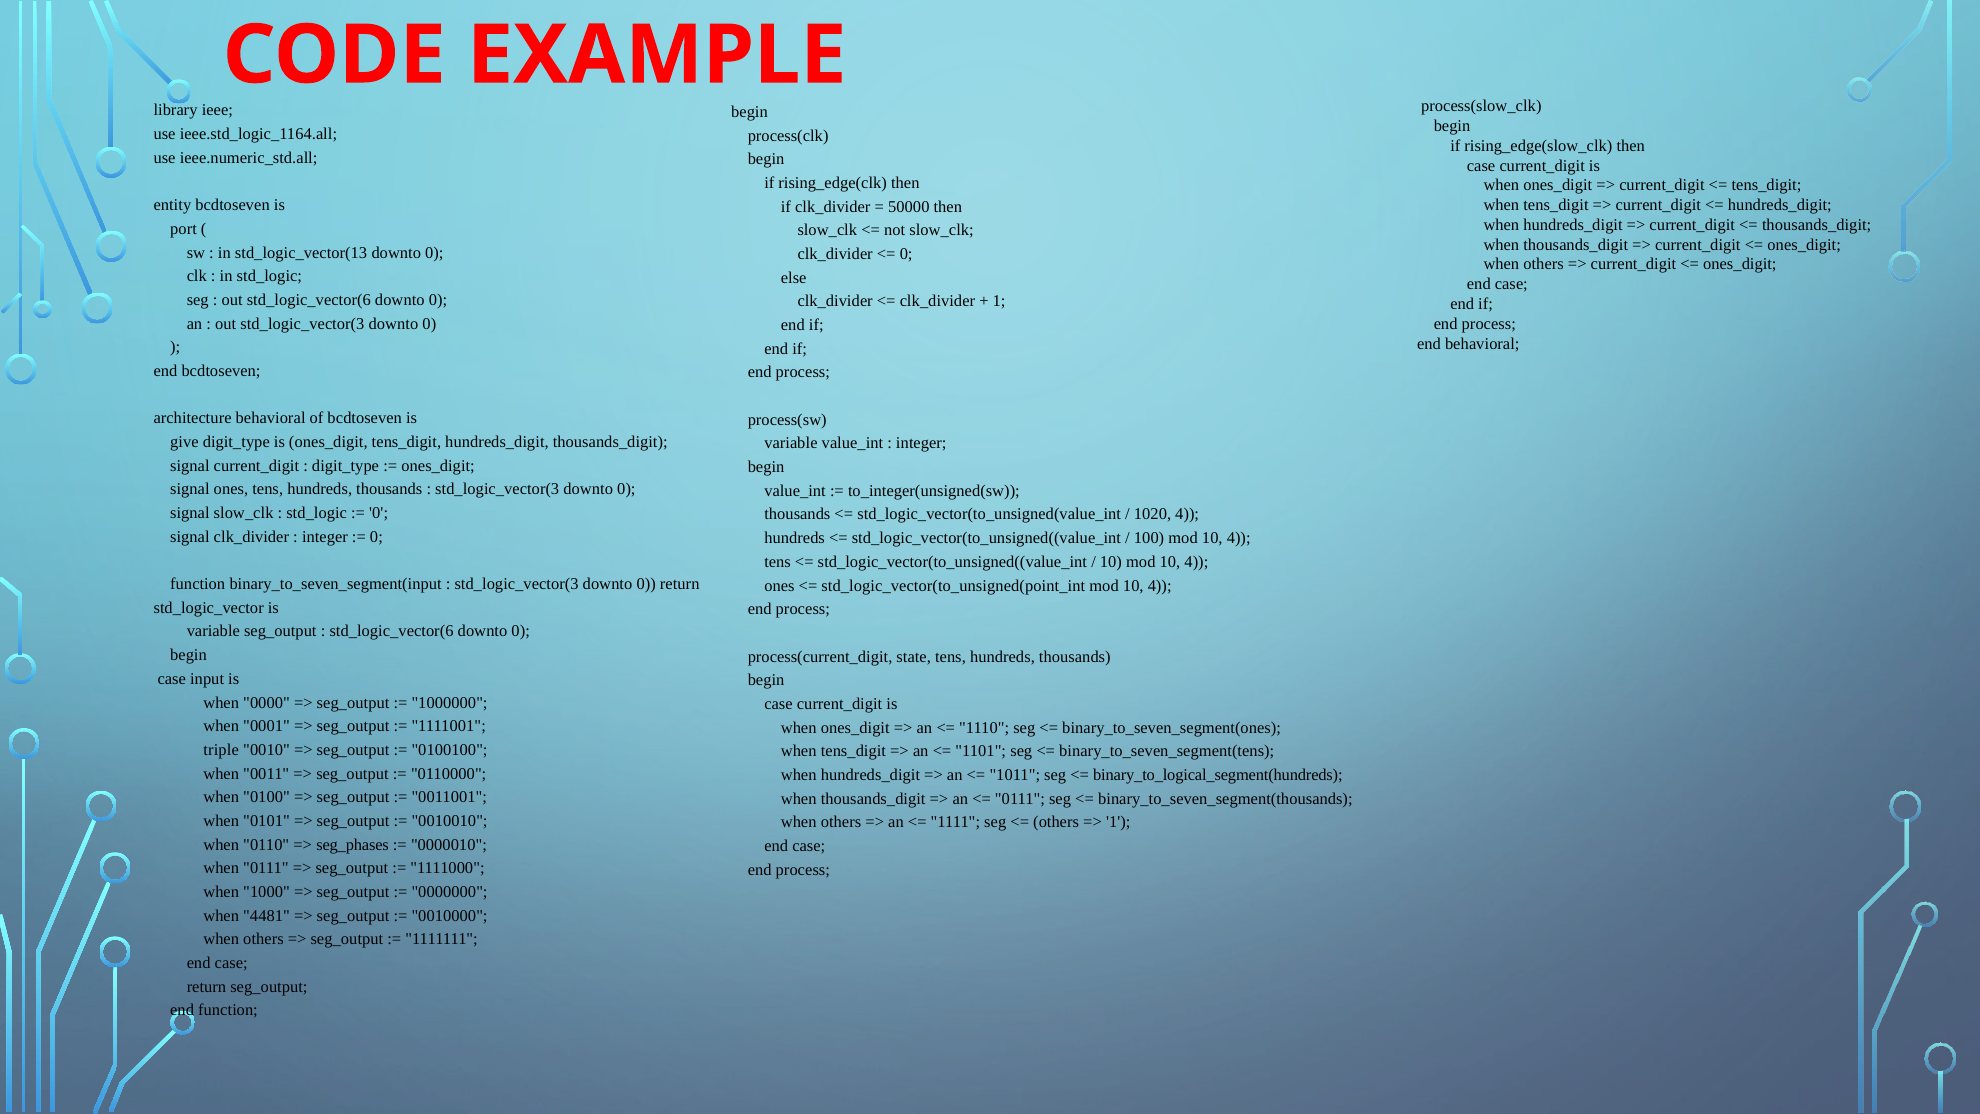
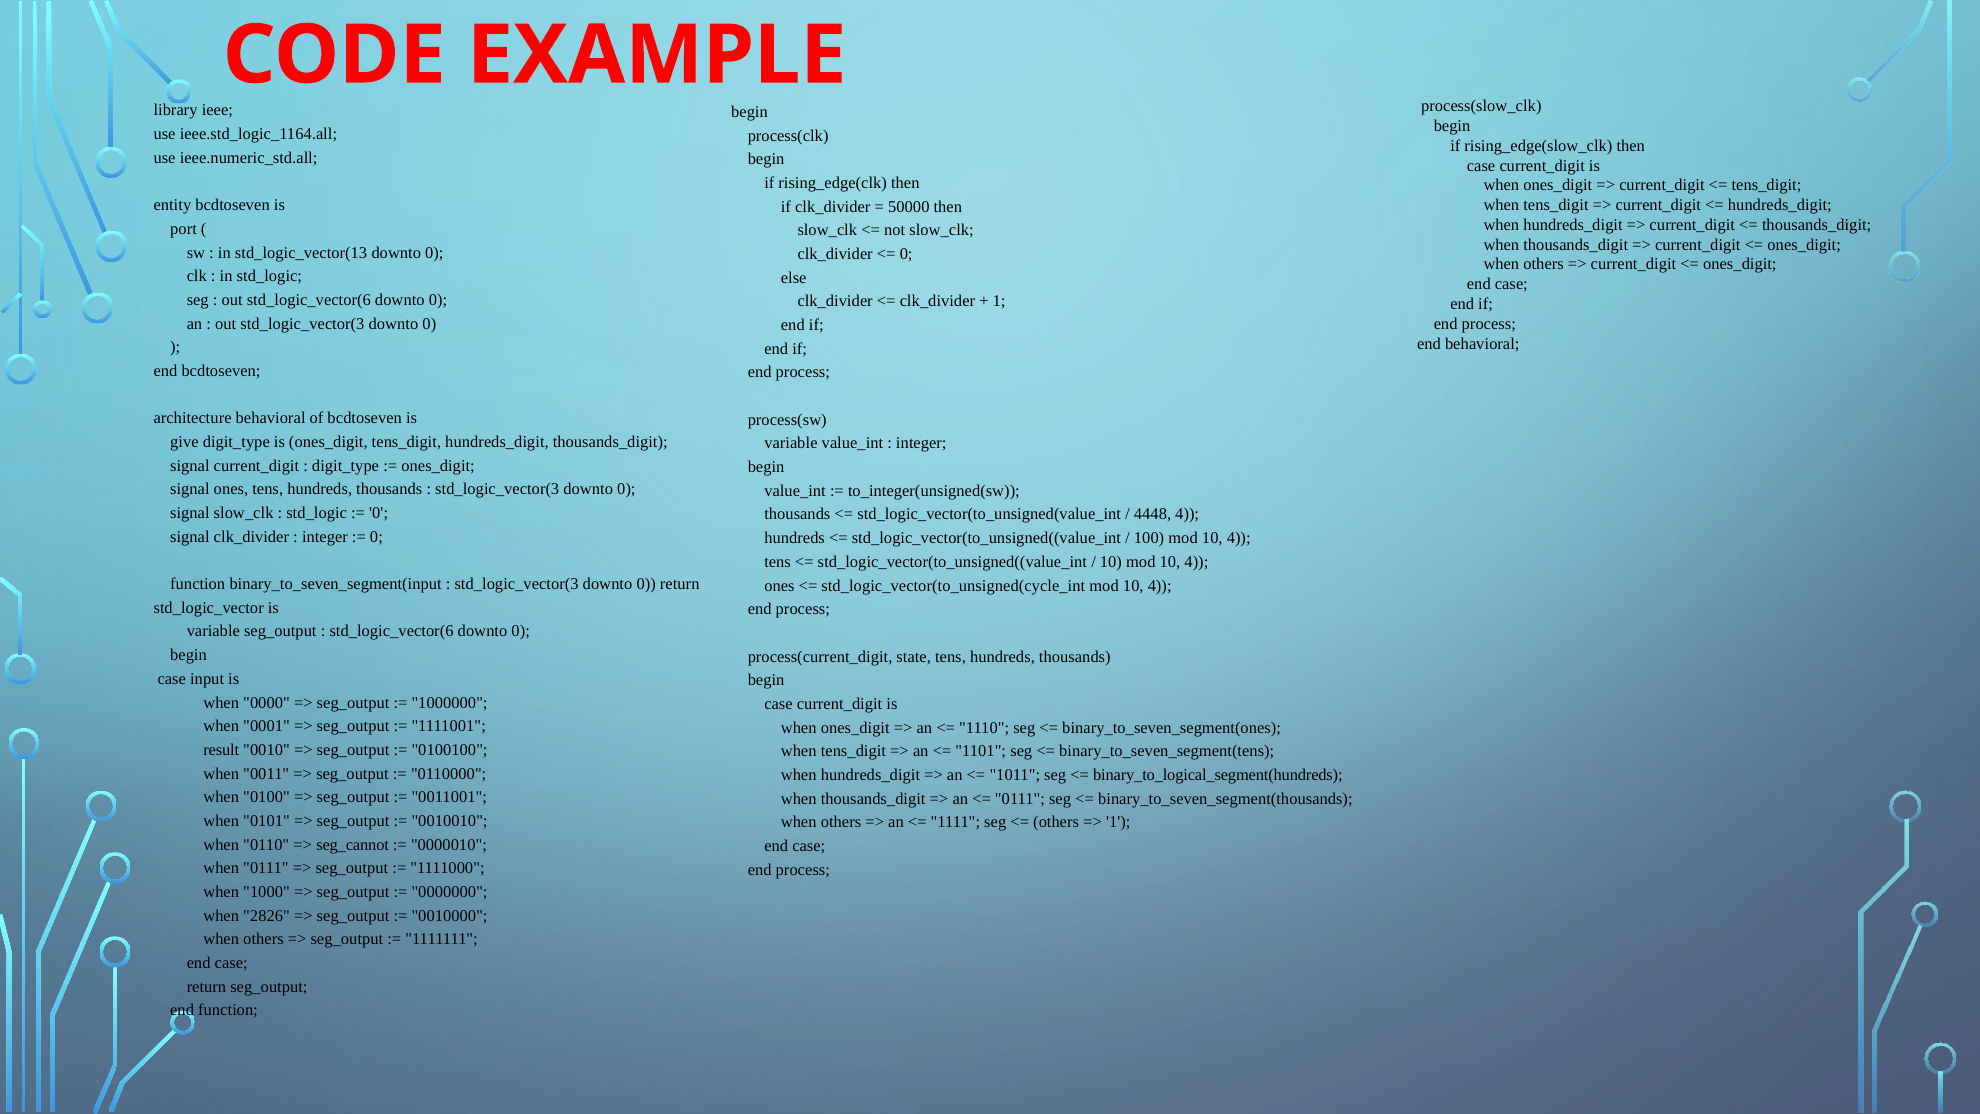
1020: 1020 -> 4448 (1153, 514)
std_logic_vector(to_unsigned(point_int: std_logic_vector(to_unsigned(point_int -> std_logic_vector(to_unsigned(cycle_int (953, 585)
triple: triple -> result (221, 750)
seg_phases: seg_phases -> seg_cannot (353, 845)
4481: 4481 -> 2826 (267, 916)
